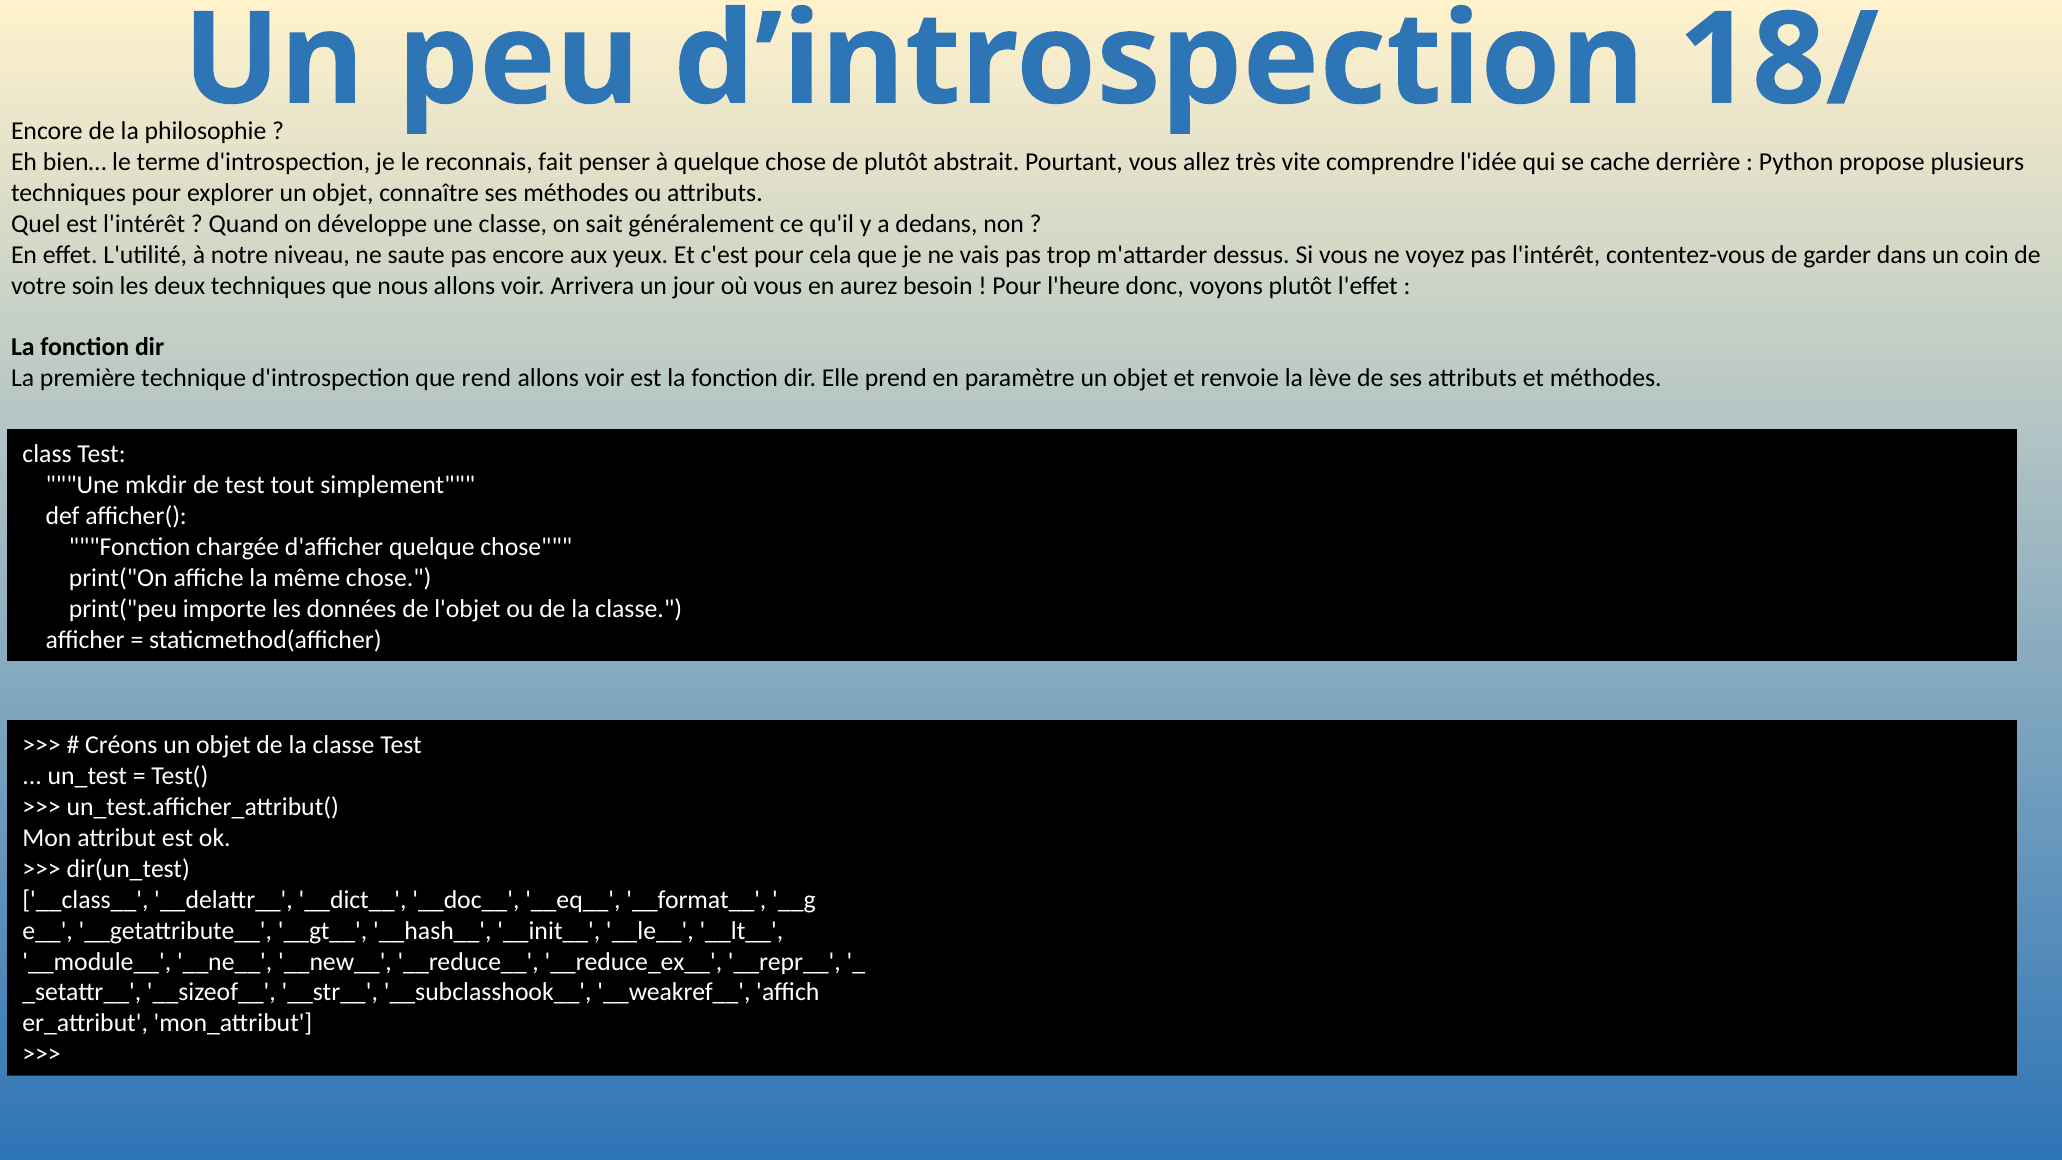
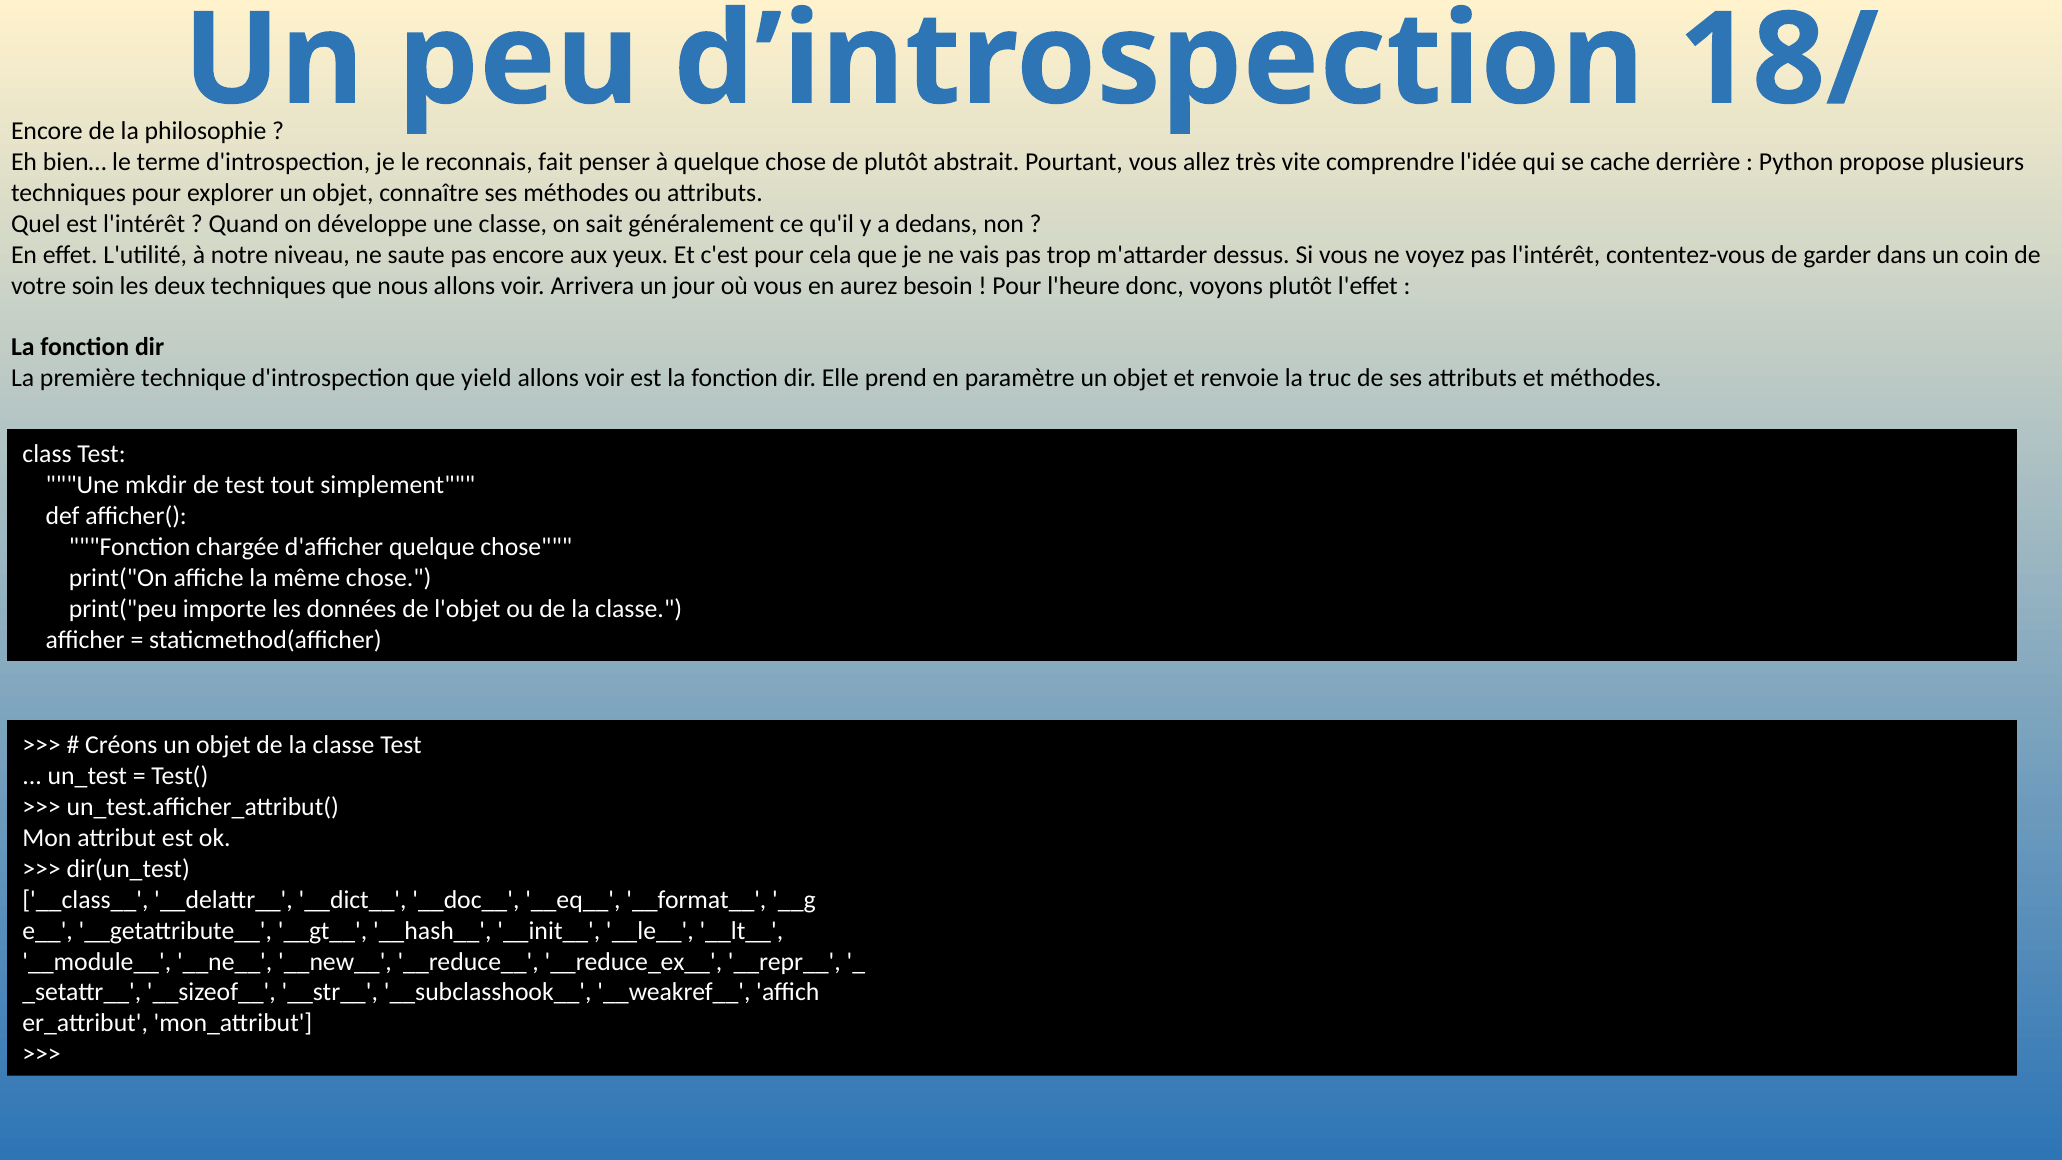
rend: rend -> yield (486, 378)
lève: lève -> truc (1330, 378)
